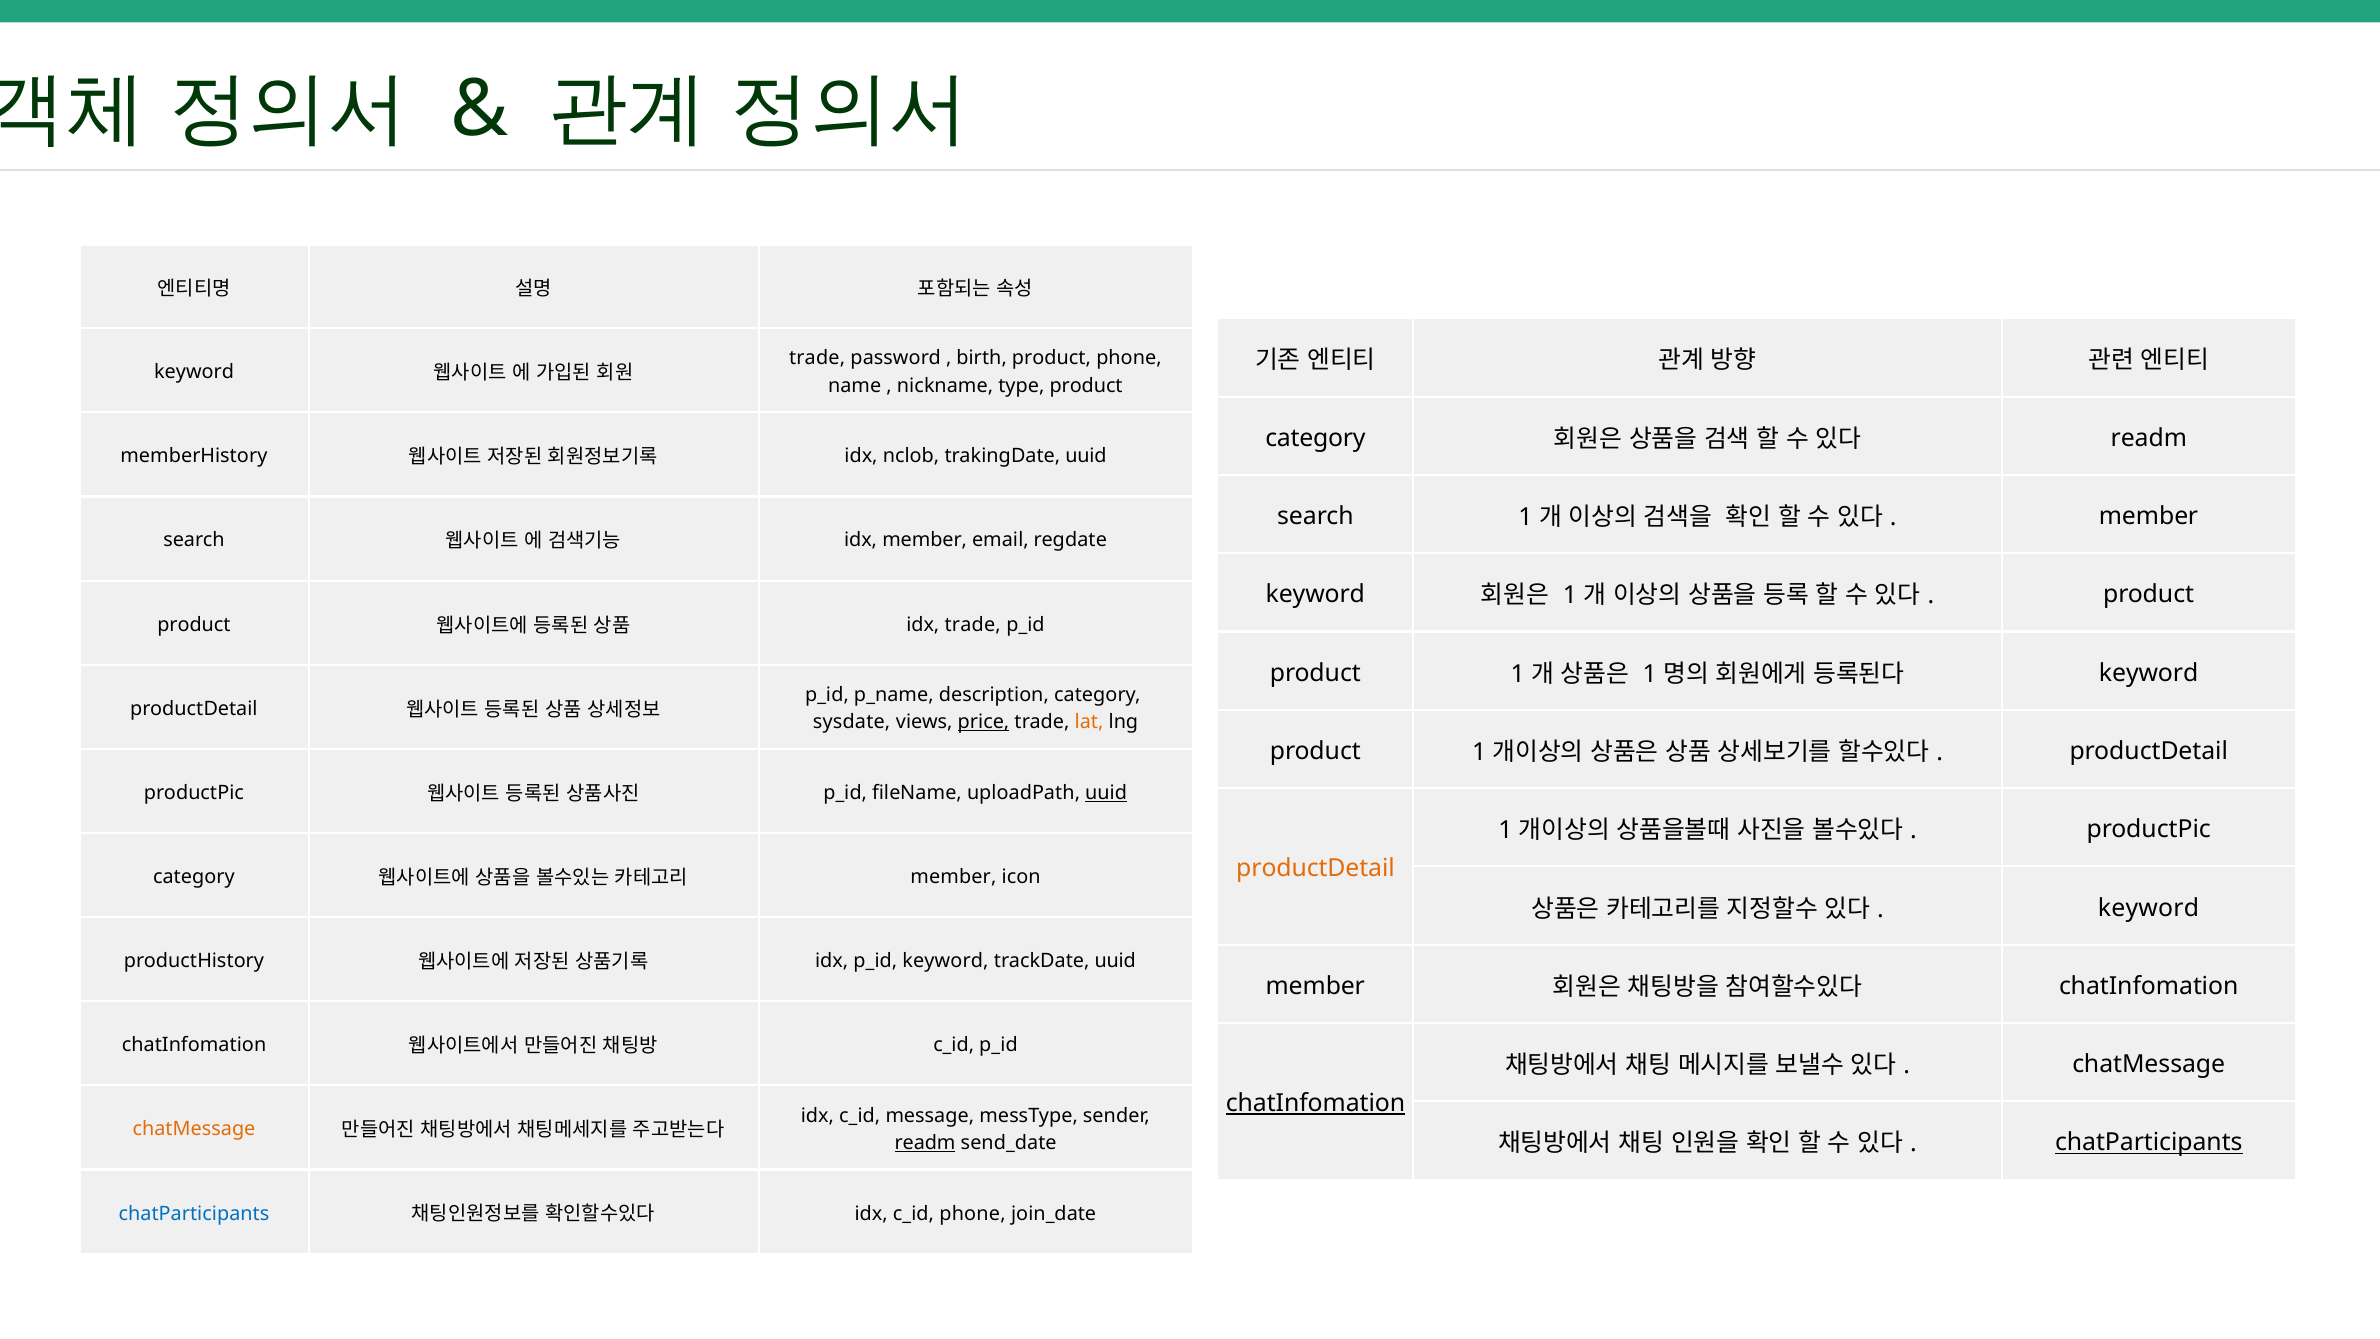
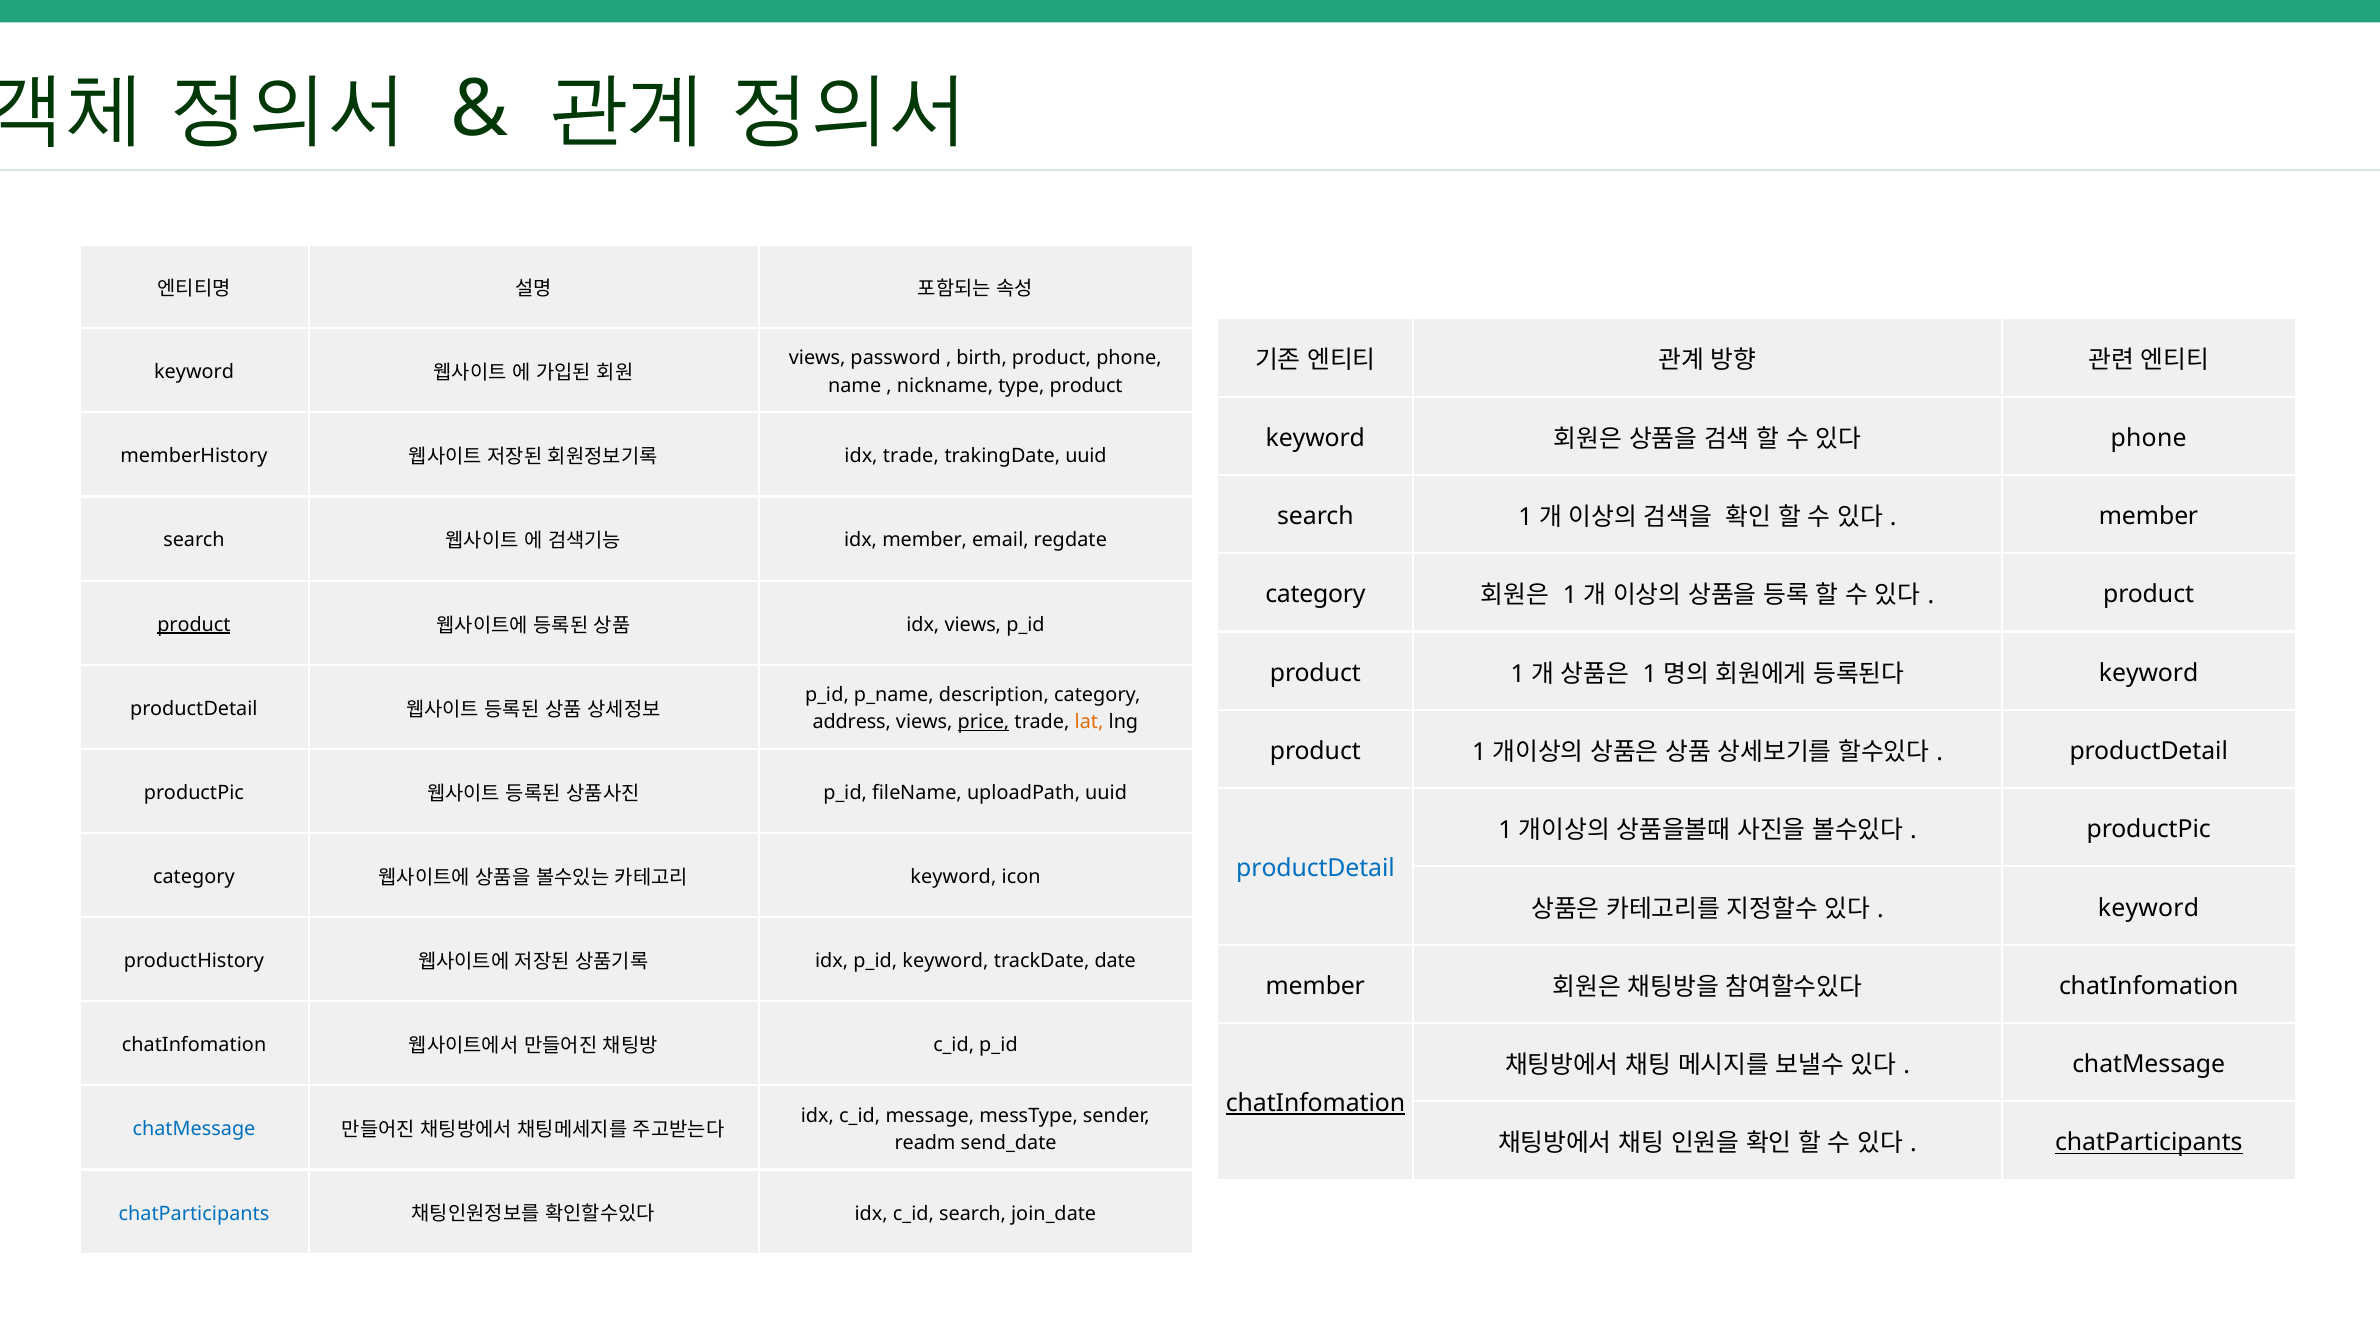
trade: trade -> views (817, 358)
category: category -> keyword (1315, 438)
readm: readm -> phone (2149, 438)
idx nclob: nclob -> trade (911, 456)
keyword: keyword -> category (1315, 594)
product underline: none -> present (194, 624)
idx trade: trade -> views (973, 624)
sysdate: sysdate -> address (852, 722)
uuid underline: present -> none (1106, 793)
productDetail colour: orange -> blue (1315, 868)
member: member -> keyword (953, 877)
trackDate uuid: uuid -> date (1115, 961)
chatMessage colour: orange -> blue (194, 1129)
readm underline: present -> none (925, 1143)
phone: phone -> search (973, 1213)
